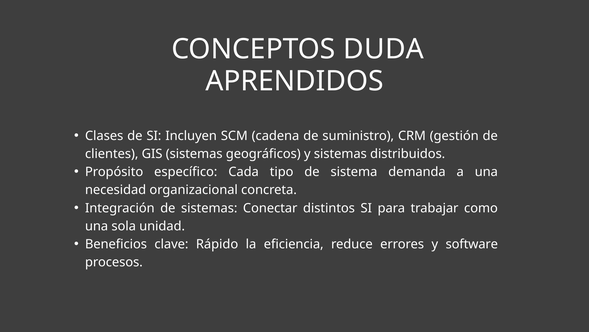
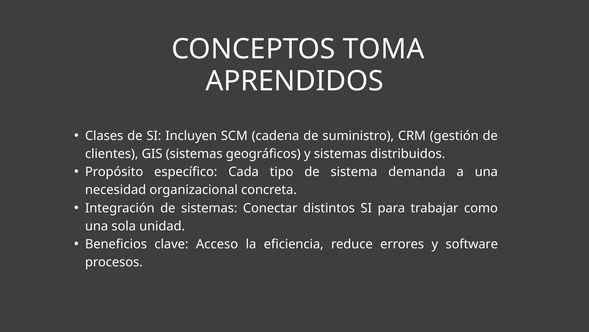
DUDA: DUDA -> TOMA (384, 49)
Rápido: Rápido -> Acceso (217, 244)
